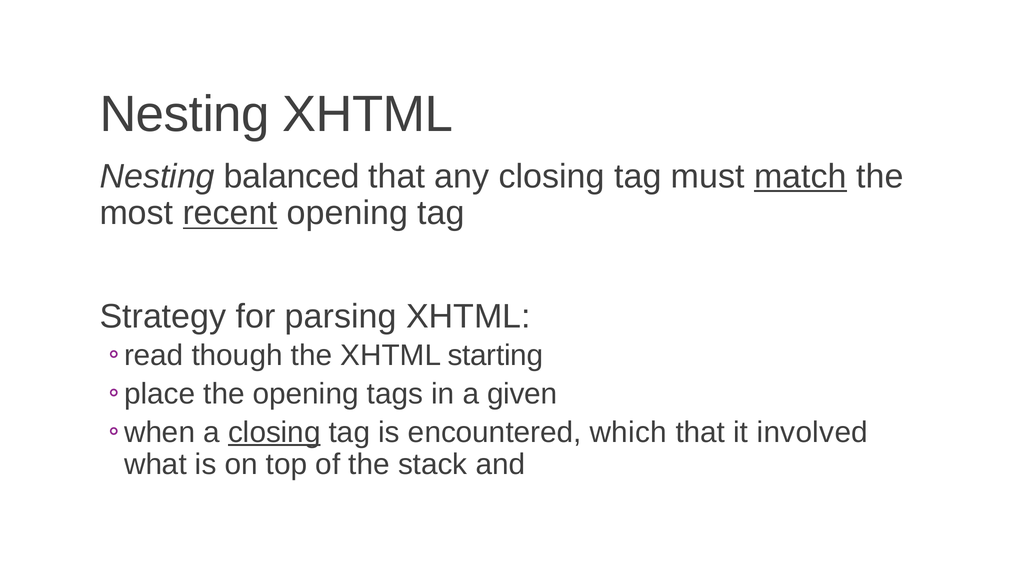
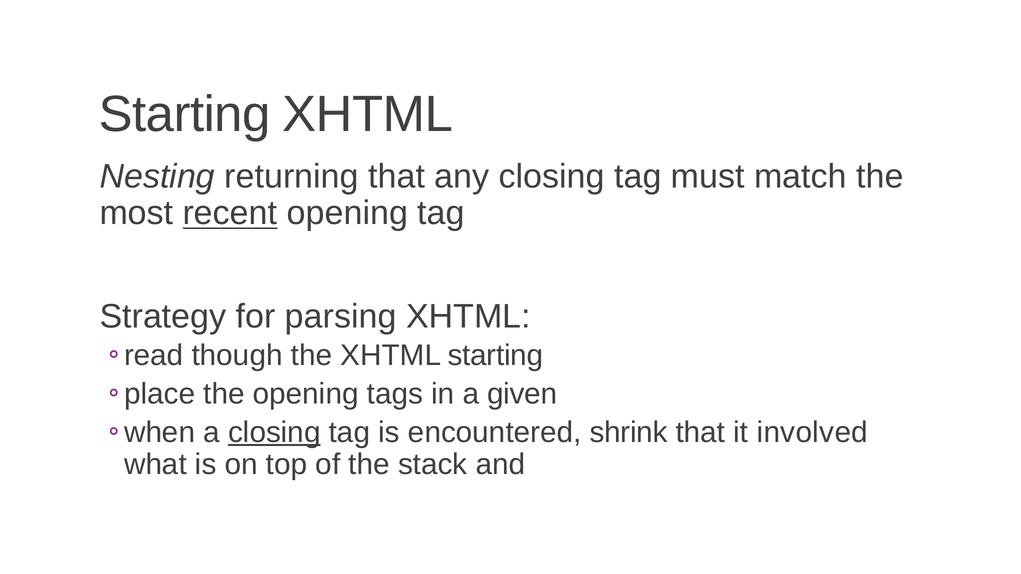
Nesting: Nesting -> Starting (185, 114)
balanced: balanced -> returning (292, 177)
match underline: present -> none (800, 177)
which: which -> shrink (629, 432)
